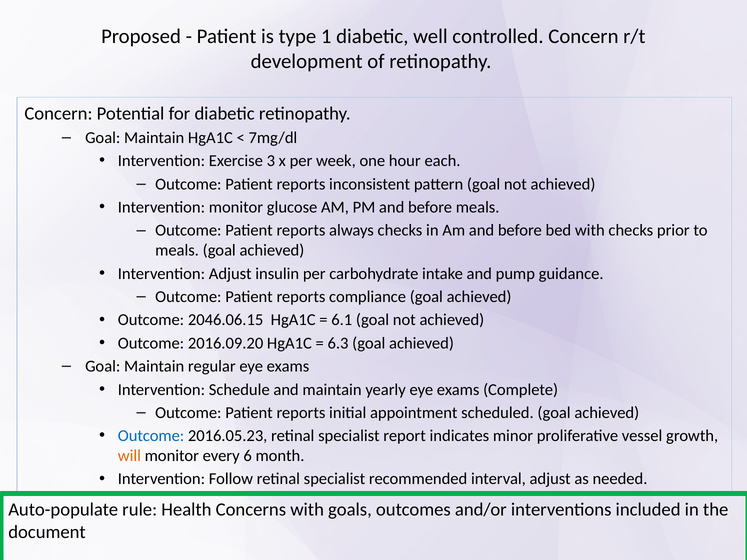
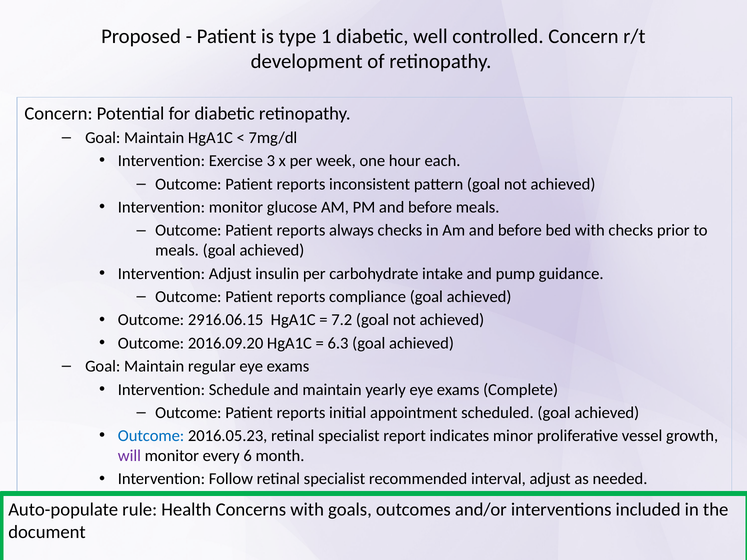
2046.06.15: 2046.06.15 -> 2916.06.15 (226, 320)
6.1: 6.1 -> 7.2 (342, 320)
will colour: orange -> purple (129, 456)
